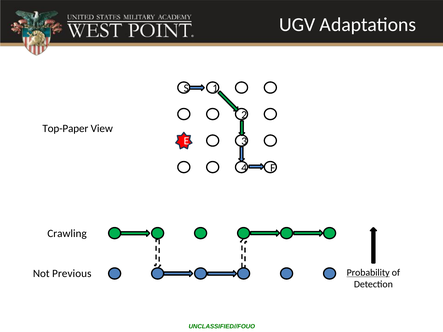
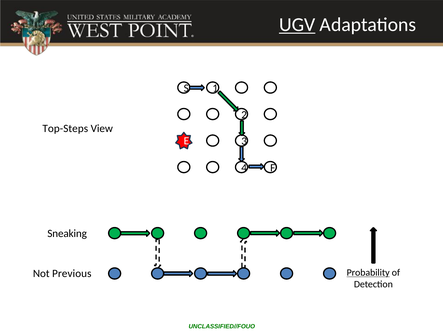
UGV underline: none -> present (297, 25)
Top-Paper: Top-Paper -> Top-Steps (65, 128)
Crawling: Crawling -> Sneaking (67, 234)
